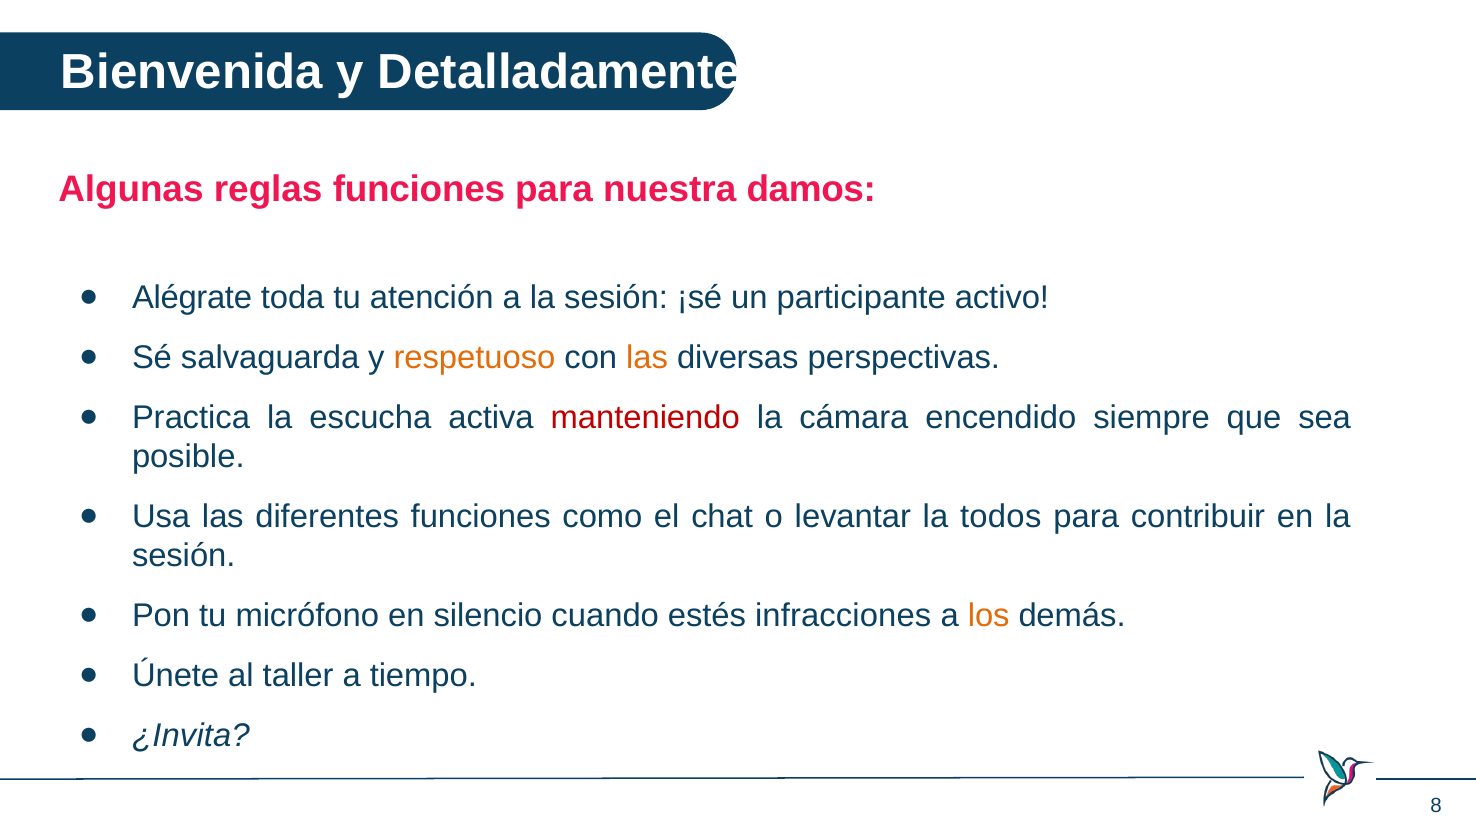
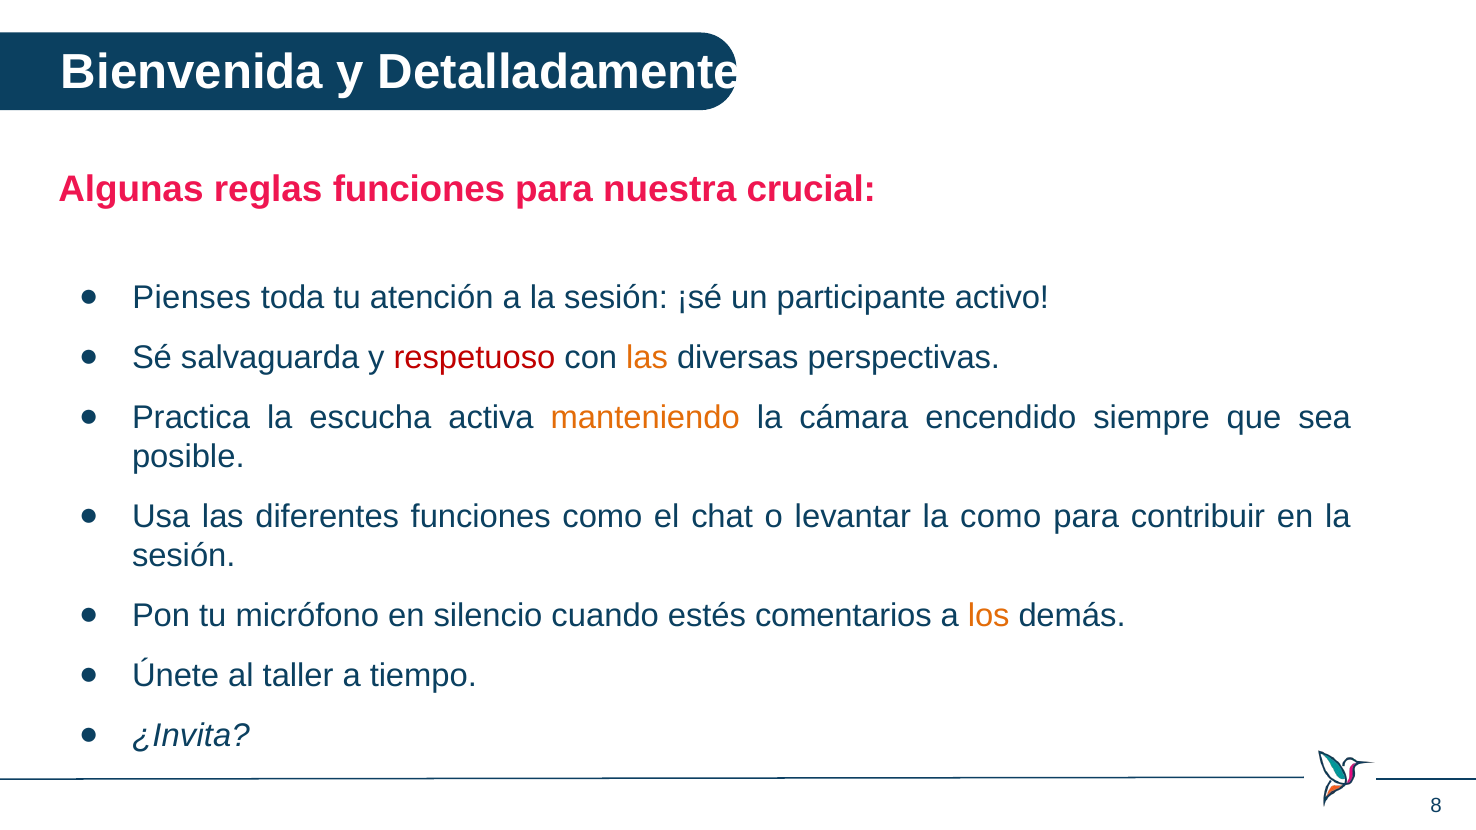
damos: damos -> crucial (811, 189)
Alégrate: Alégrate -> Pienses (192, 298)
respetuoso colour: orange -> red (474, 358)
manteniendo colour: red -> orange (645, 417)
la todos: todos -> como (1001, 517)
infracciones: infracciones -> comentarios (843, 616)
